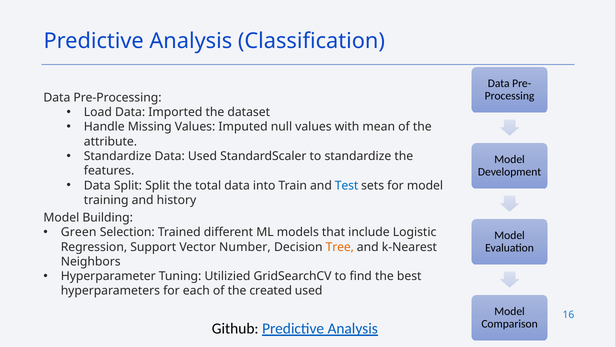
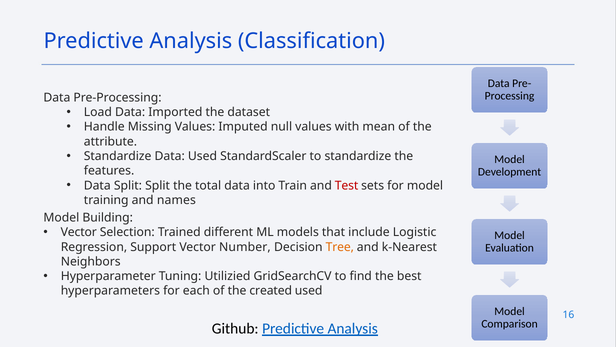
Test colour: blue -> red (347, 185)
history: history -> names (176, 200)
Green: Green -> Vector (79, 232)
